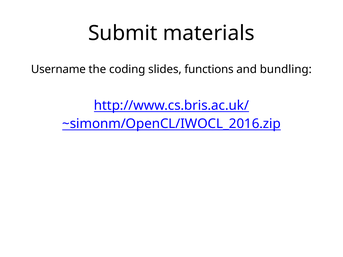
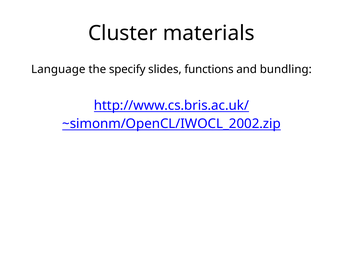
Submit: Submit -> Cluster (123, 33)
Username: Username -> Language (58, 69)
coding: coding -> specify (127, 69)
~simonm/OpenCL/IWOCL_2016.zip: ~simonm/OpenCL/IWOCL_2016.zip -> ~simonm/OpenCL/IWOCL_2002.zip (171, 124)
